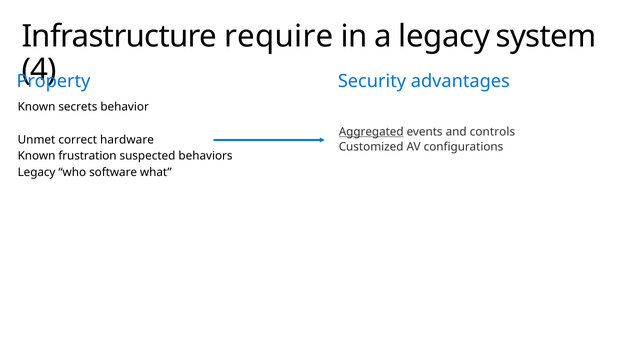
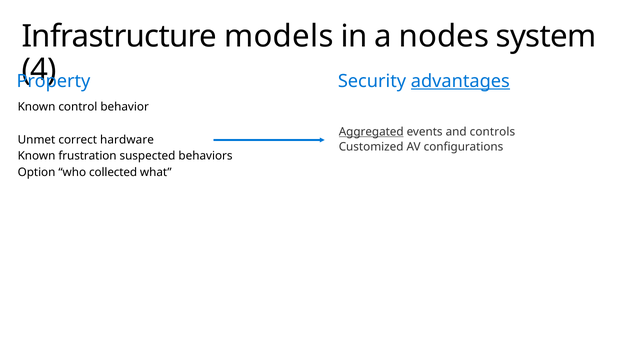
require: require -> models (279, 36)
a legacy: legacy -> nodes (444, 36)
advantages underline: none -> present (460, 81)
secrets: secrets -> control (78, 107)
Legacy: Legacy -> Option (37, 173)
software: software -> collected (113, 173)
